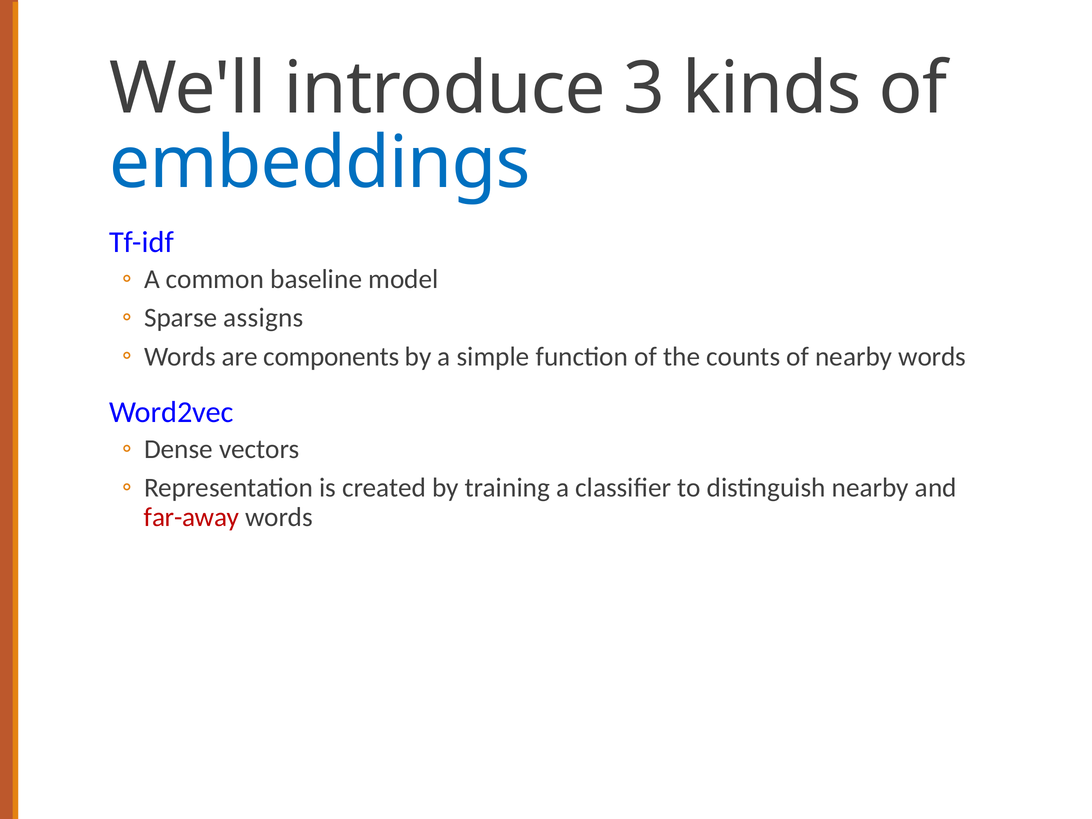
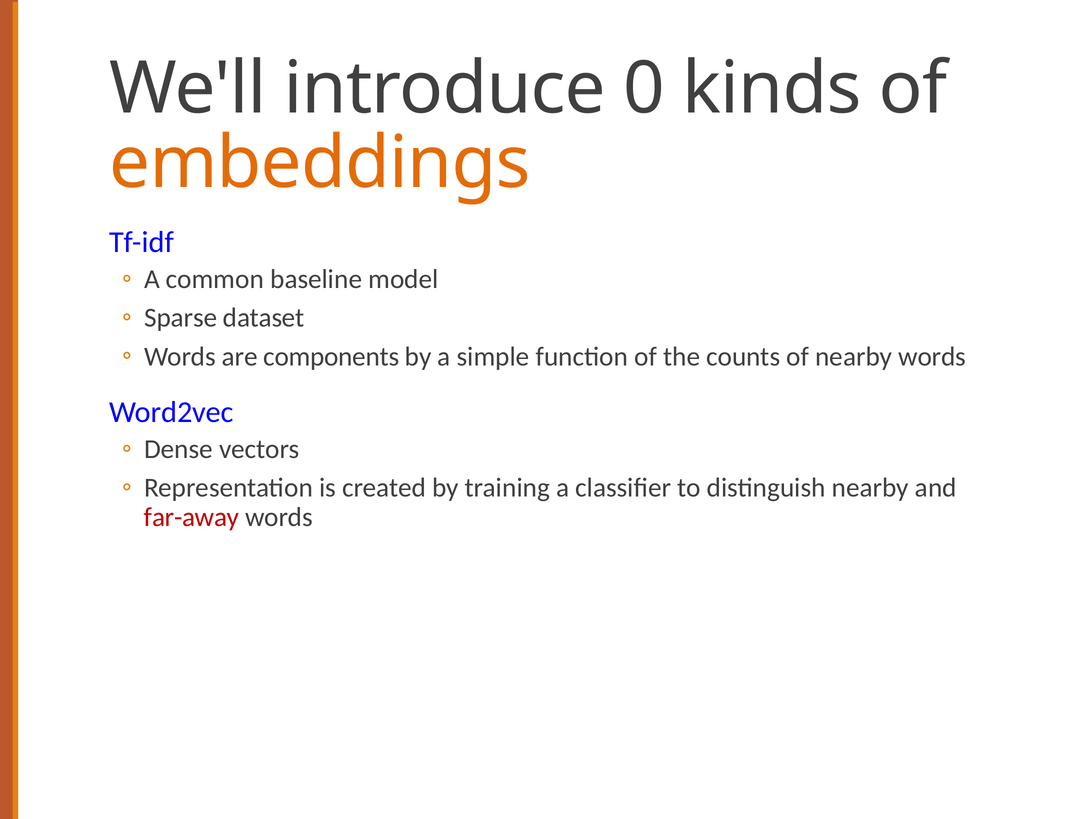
3: 3 -> 0 (644, 89)
embeddings colour: blue -> orange (320, 163)
assigns: assigns -> dataset (264, 318)
